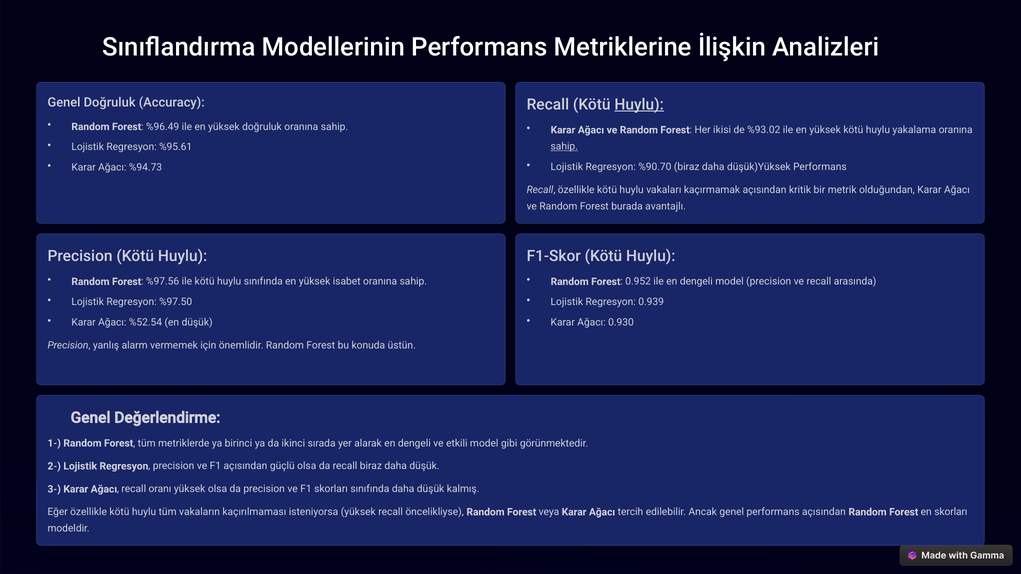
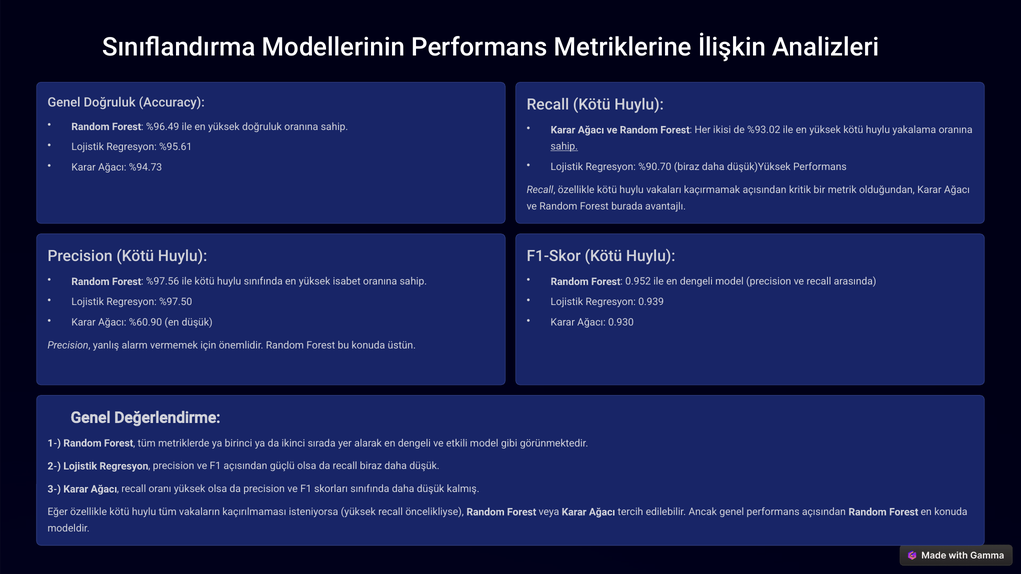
Huylu underline: present -> none (639, 104)
%52.54: %52.54 -> %60.90 (146, 322)
en skorları: skorları -> konuda (951, 512)
